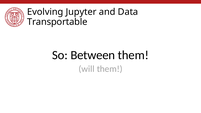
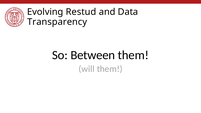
Jupyter: Jupyter -> Restud (81, 12)
Transportable: Transportable -> Transparency (57, 22)
